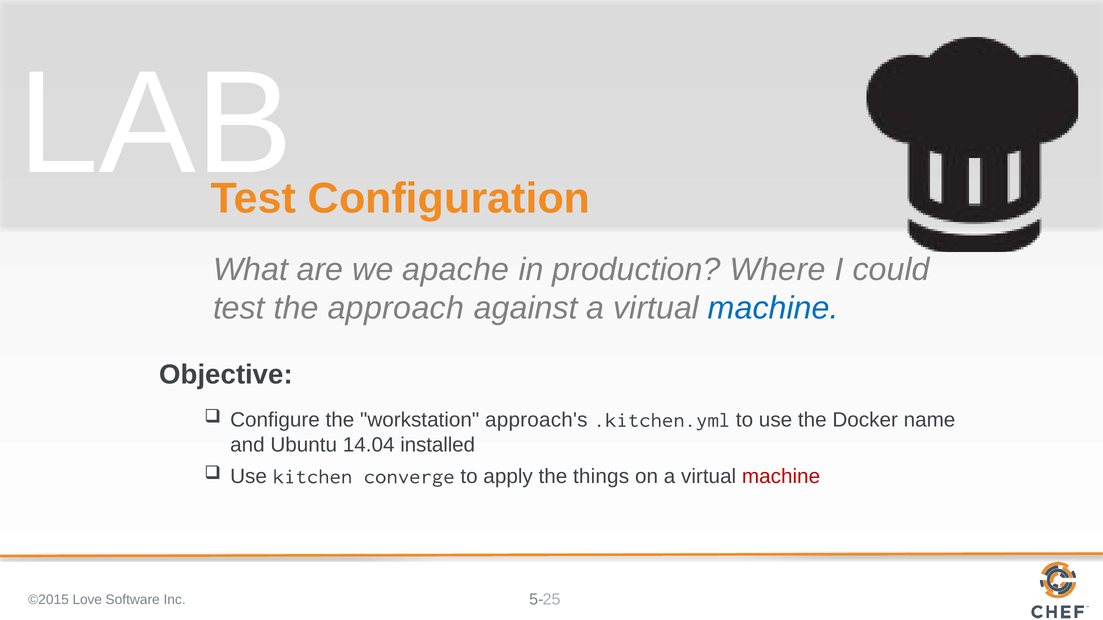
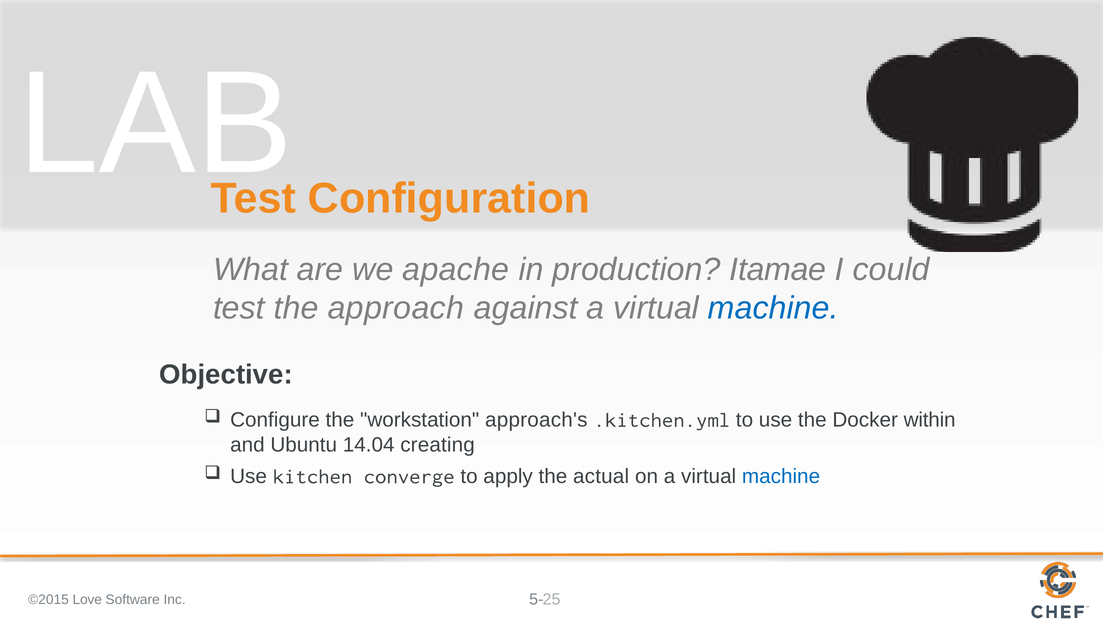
Where: Where -> Itamae (778, 270)
name: name -> within (930, 420)
installed: installed -> creating (438, 445)
things: things -> actual (601, 477)
machine colour: red -> blue (781, 477)
